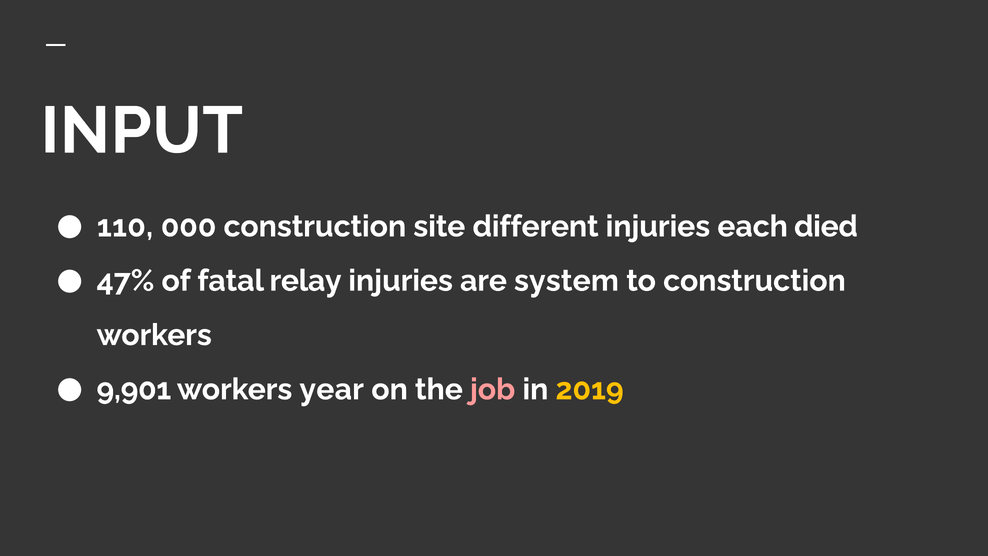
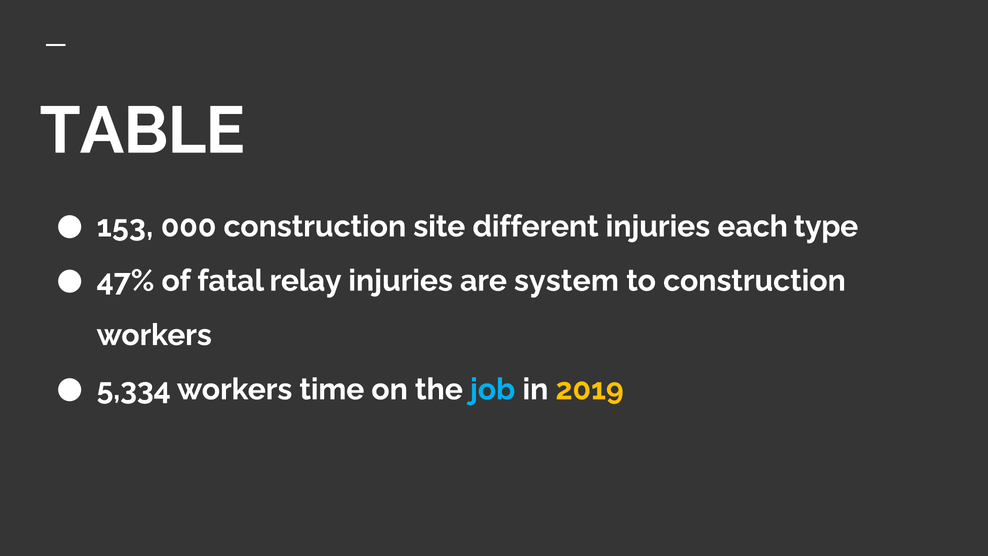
INPUT: INPUT -> TABLE (142, 131)
110: 110 -> 153 (125, 226)
died: died -> type (826, 226)
9,901: 9,901 -> 5,334 (134, 389)
year: year -> time (332, 389)
job colour: pink -> light blue (493, 389)
